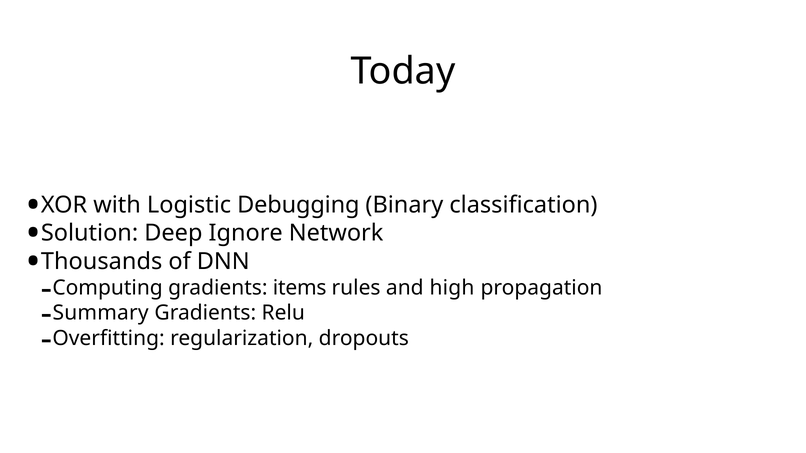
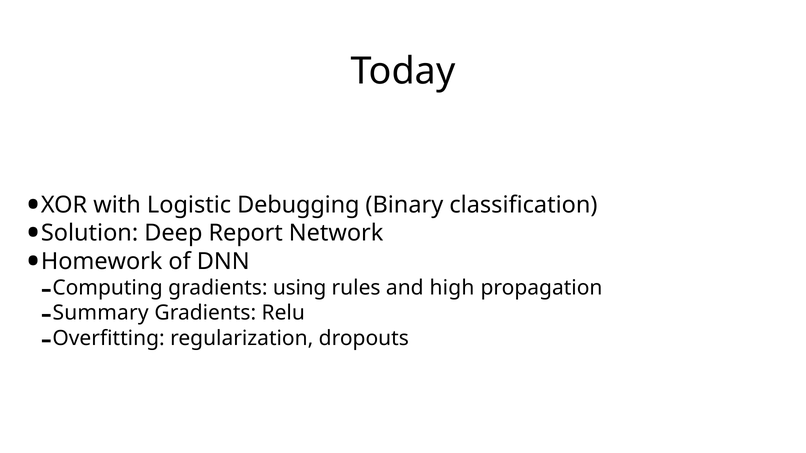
Ignore: Ignore -> Report (246, 233)
Thousands: Thousands -> Homework (102, 261)
items: items -> using (300, 288)
